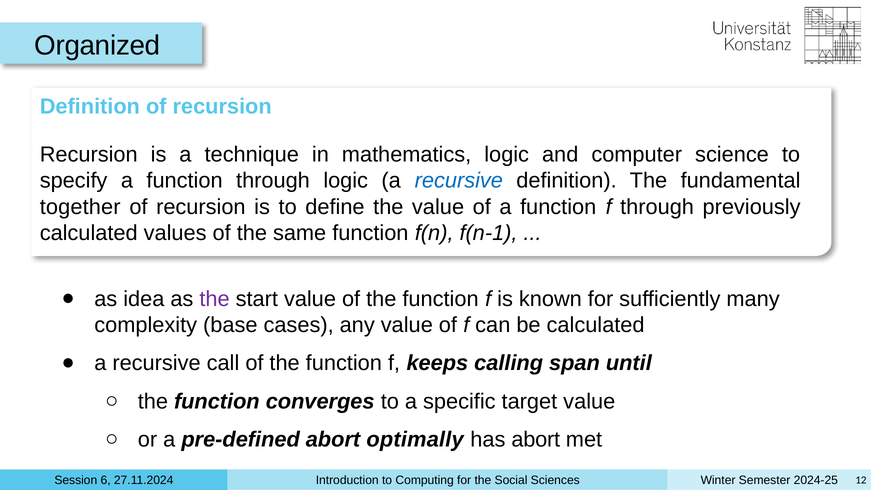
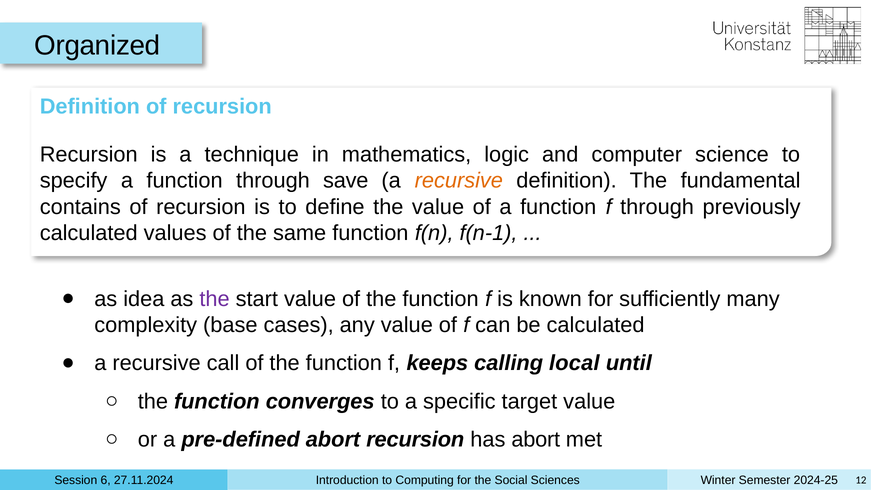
through logic: logic -> save (346, 181)
recursive colour: blue -> orange (459, 181)
together: together -> contains (80, 207)
span: span -> local (574, 363)
abort optimally: optimally -> recursion (415, 440)
